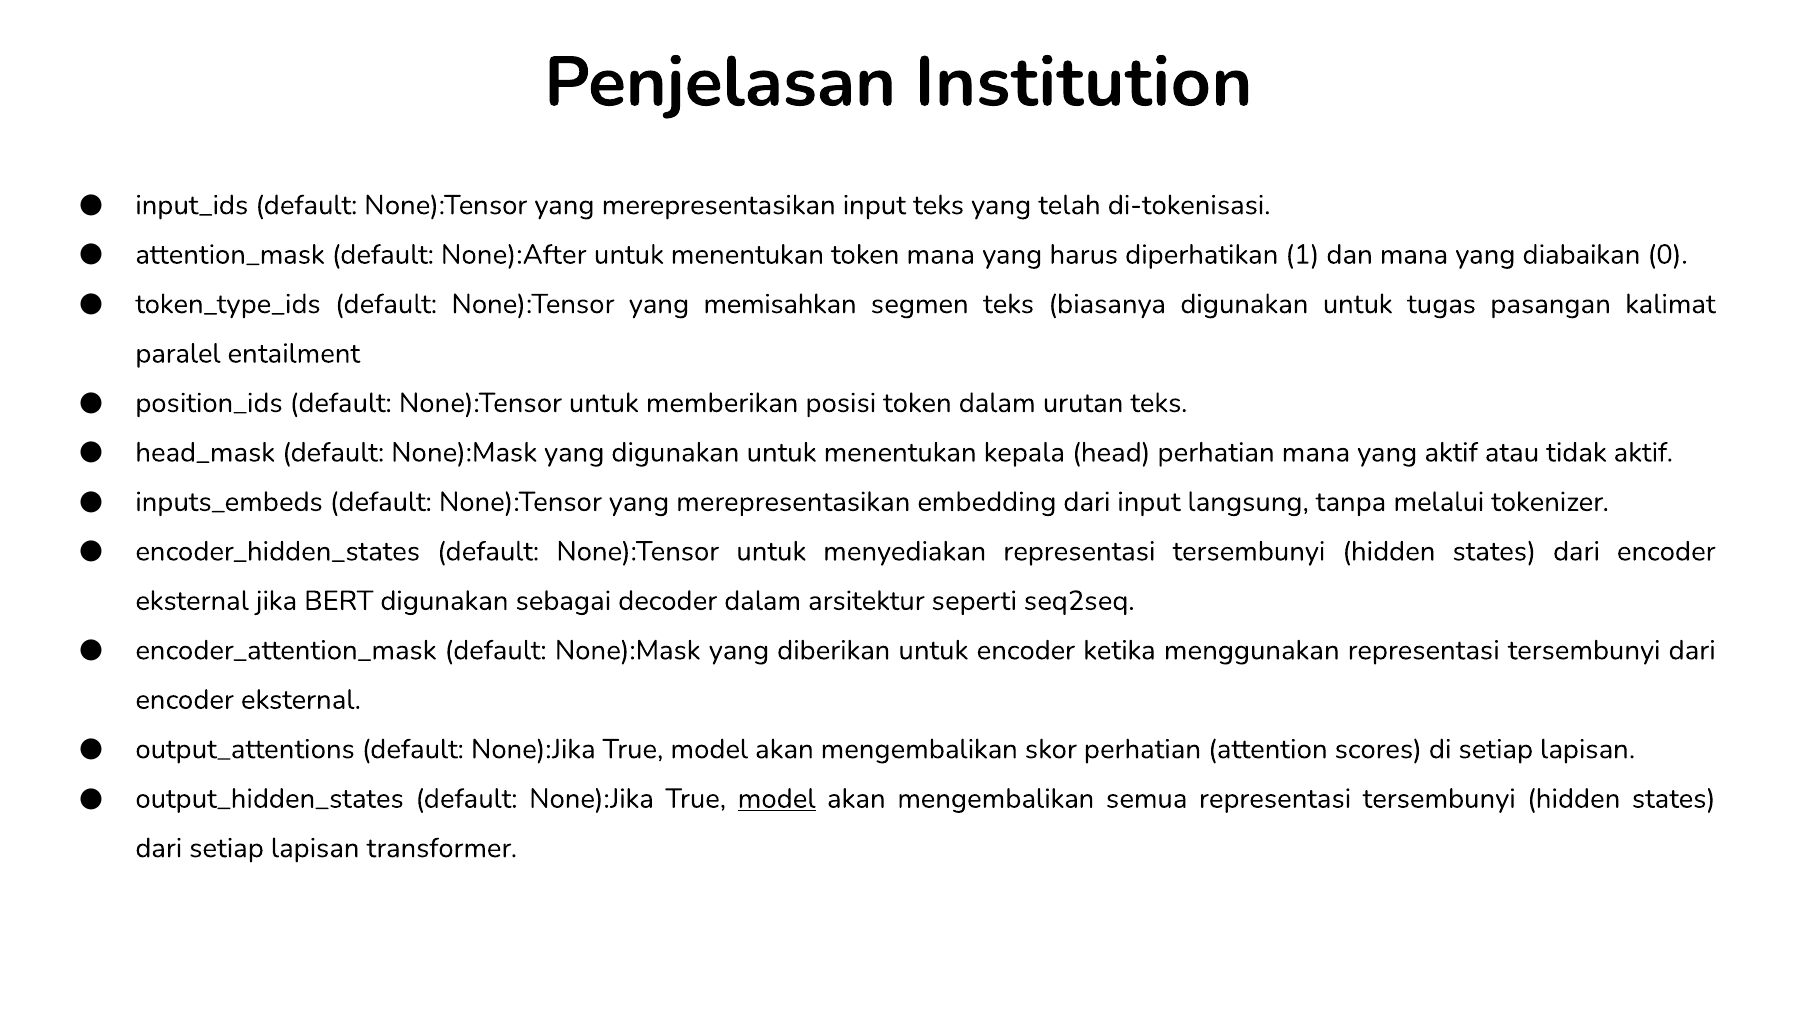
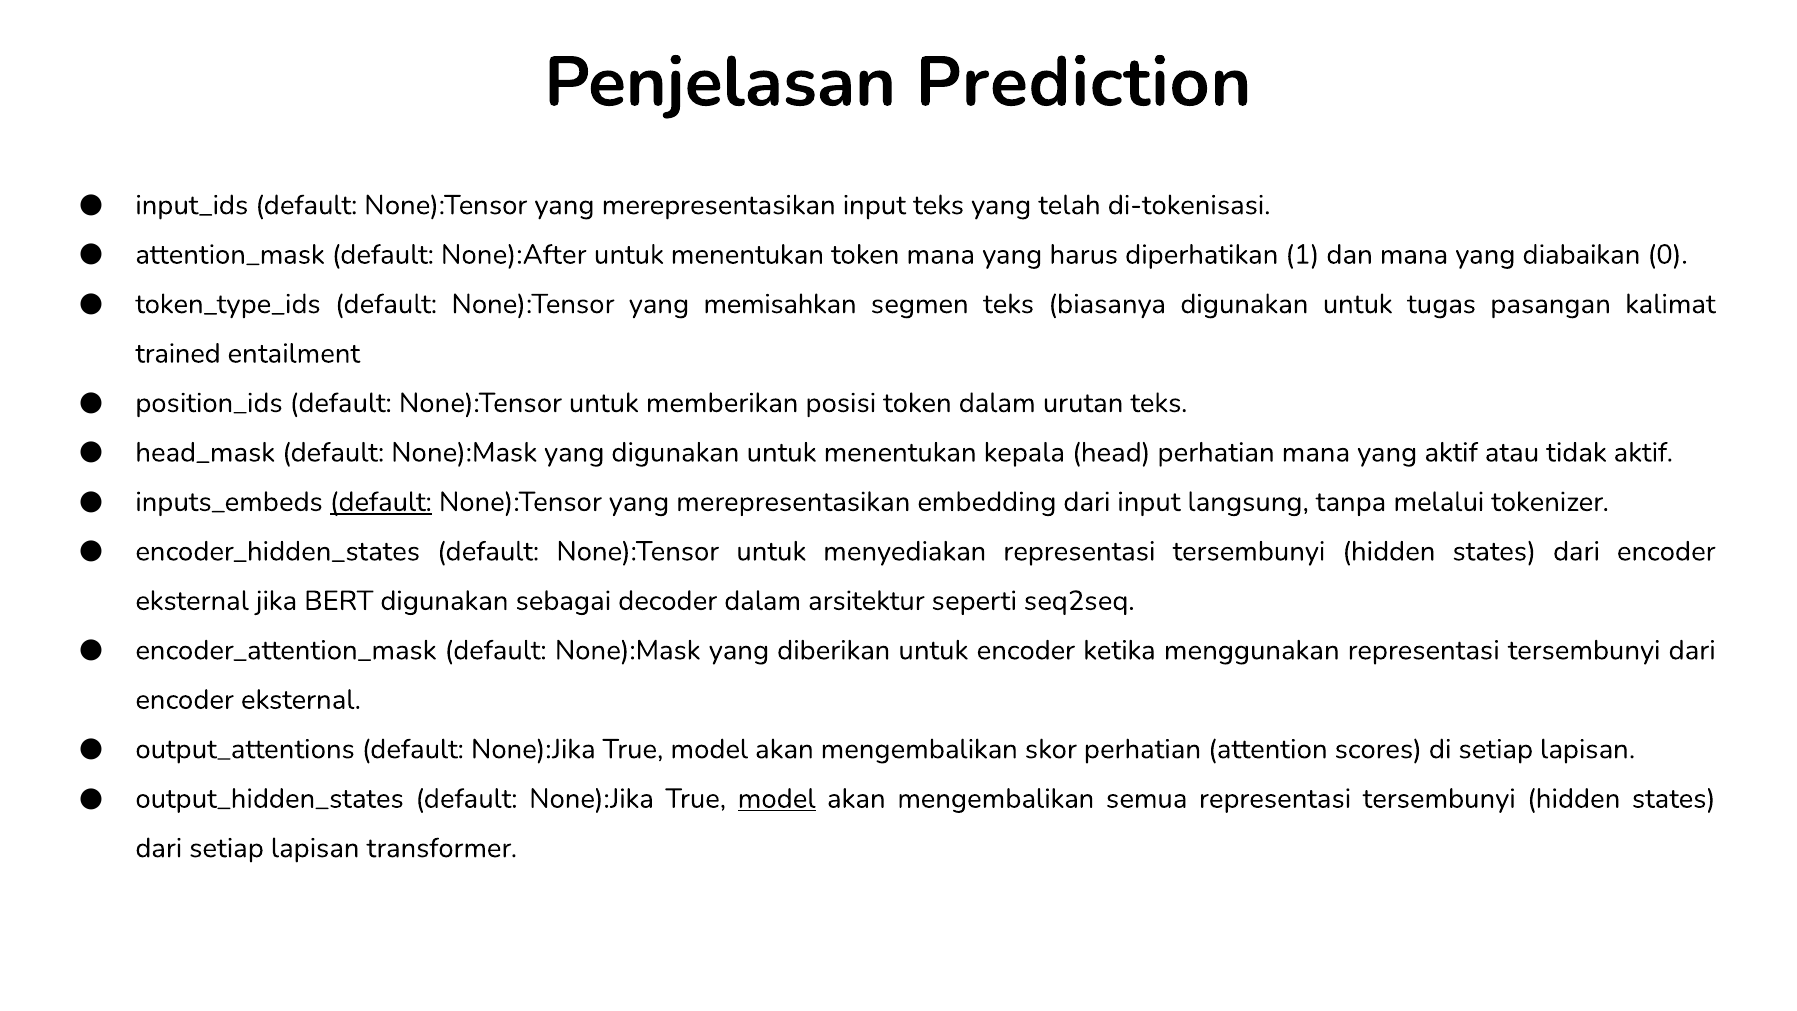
Institution: Institution -> Prediction (1083, 82)
paralel: paralel -> trained (178, 353)
default underline: none -> present (381, 502)
